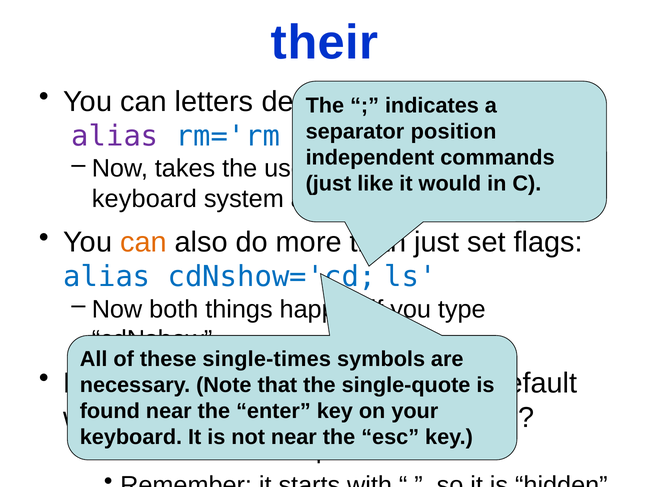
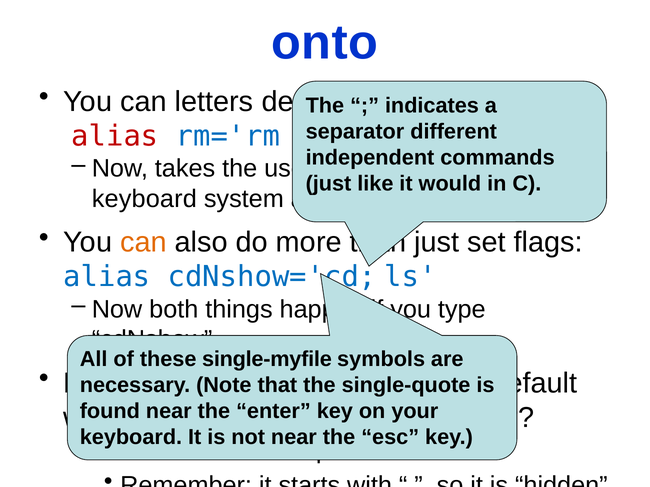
their: their -> onto (325, 43)
position: position -> different (454, 132)
alias colour: purple -> red (115, 136)
single-times: single-times -> single-myfile (267, 360)
